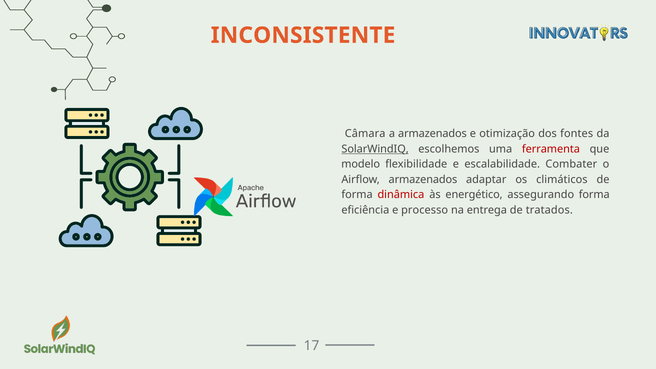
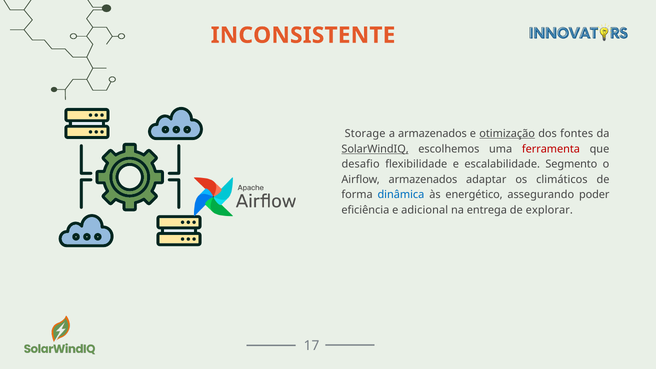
Câmara: Câmara -> Storage (365, 134)
otimização underline: none -> present (507, 134)
modelo: modelo -> desafio (361, 164)
Combater: Combater -> Segmento (571, 164)
dinâmica colour: red -> blue (401, 195)
assegurando forma: forma -> poder (594, 195)
processo: processo -> adicional (425, 210)
tratados: tratados -> explorar (549, 210)
